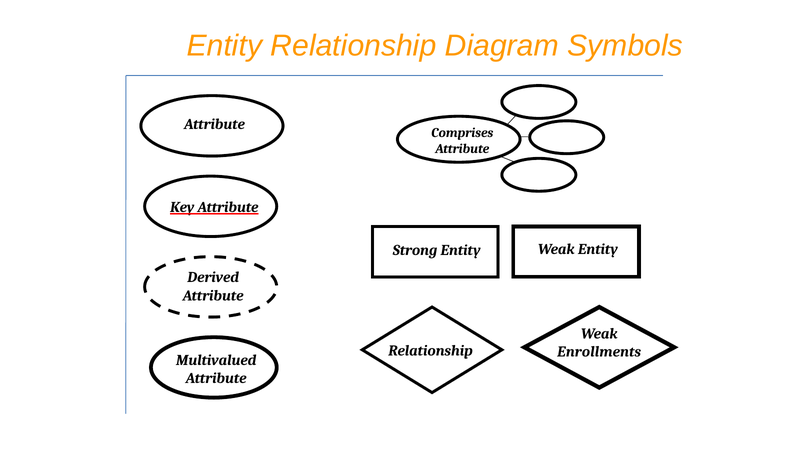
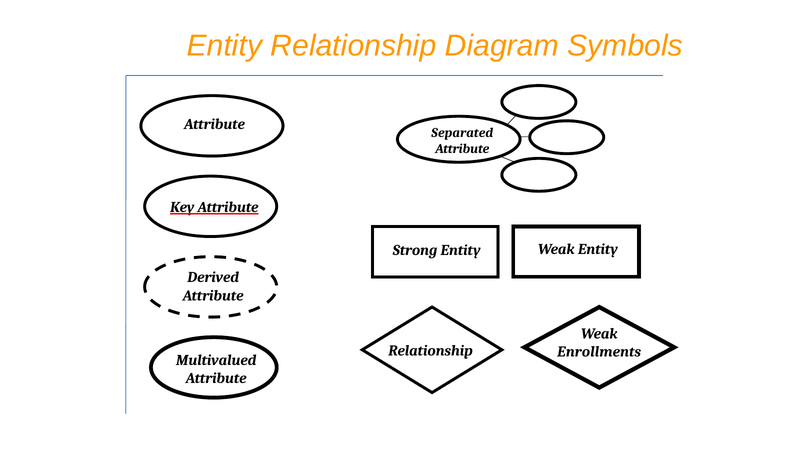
Comprises: Comprises -> Separated (462, 133)
